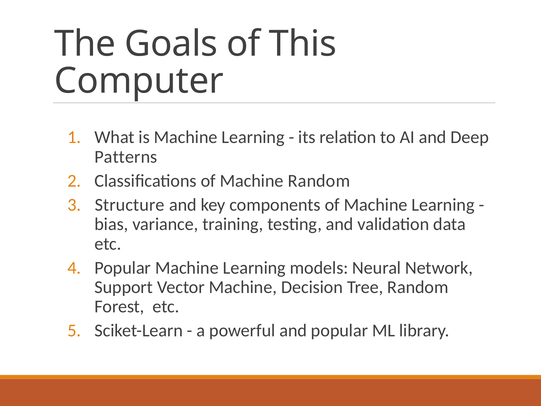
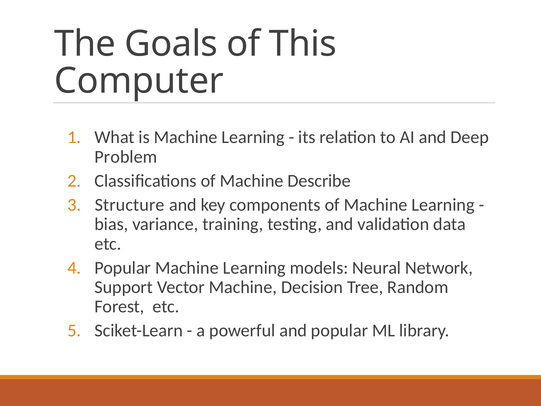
Patterns: Patterns -> Problem (126, 157)
Machine Random: Random -> Describe (319, 181)
